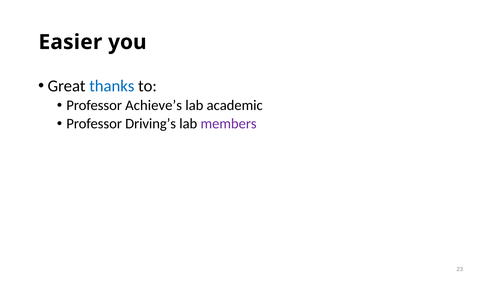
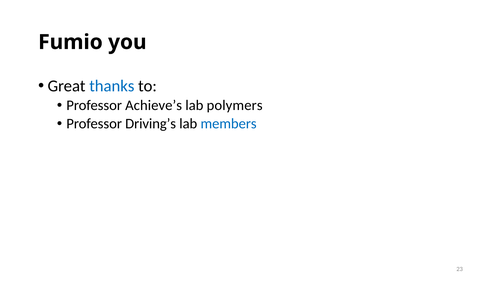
Easier: Easier -> Fumio (70, 42)
academic: academic -> polymers (235, 105)
members colour: purple -> blue (229, 124)
